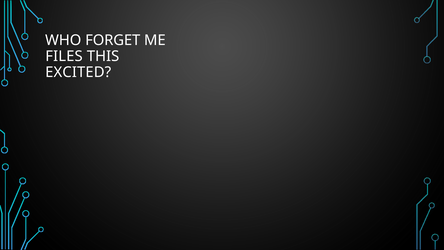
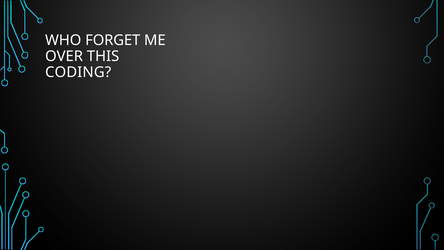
FILES: FILES -> OVER (64, 56)
EXCITED: EXCITED -> CODING (78, 72)
